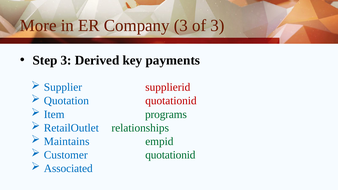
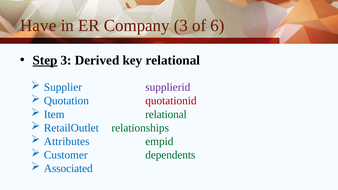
More: More -> Have (38, 26)
of 3: 3 -> 6 (218, 26)
Step underline: none -> present (45, 60)
key payments: payments -> relational (173, 60)
supplierid colour: red -> purple (168, 87)
Item programs: programs -> relational (166, 114)
Maintains: Maintains -> Attributes (67, 141)
Customer quotationid: quotationid -> dependents (170, 155)
